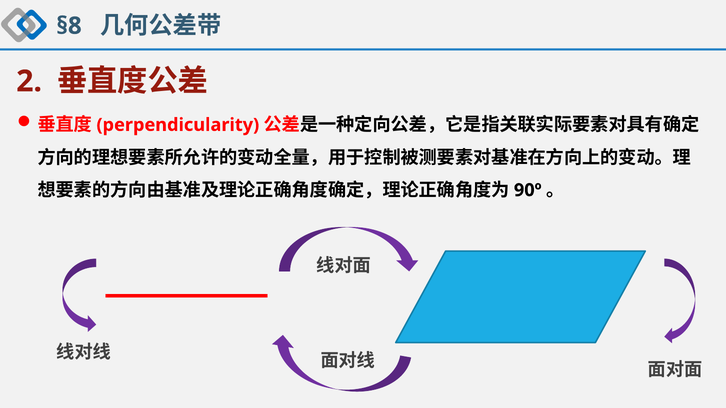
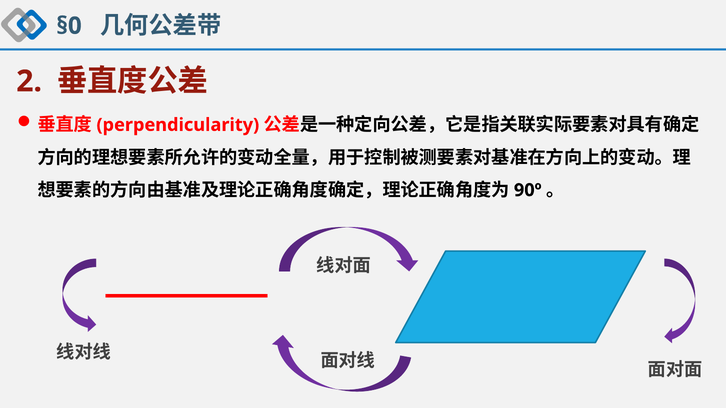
§8: §8 -> §0 (69, 26)
